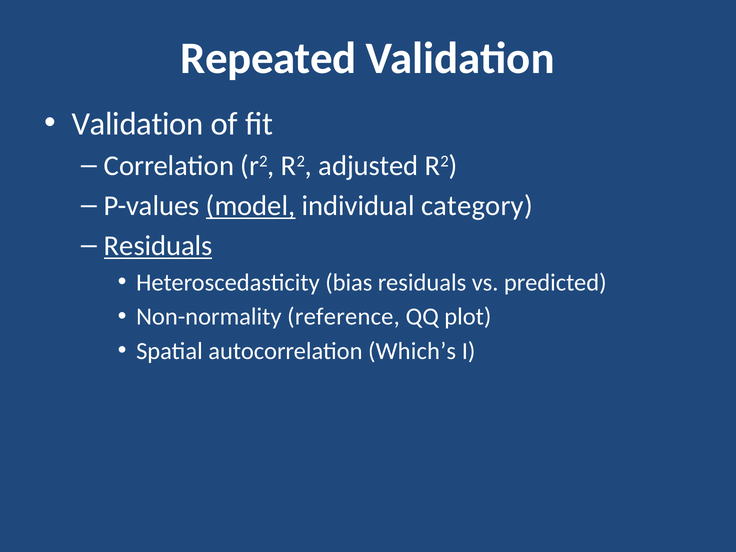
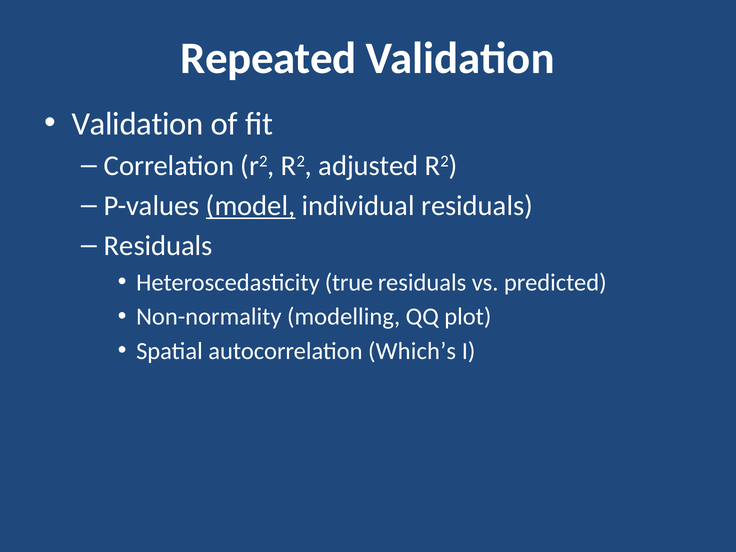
individual category: category -> residuals (477, 206)
Residuals underline: present -> none (158, 246)
bias: bias -> true (349, 283)
reference: reference -> modelling (344, 317)
